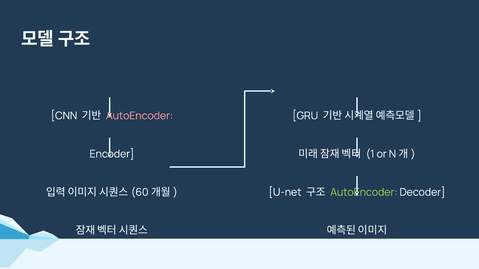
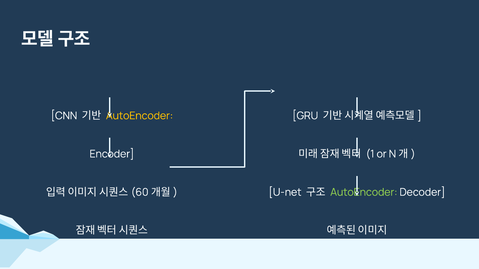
AutoEncoder colour: pink -> yellow (139, 116)
